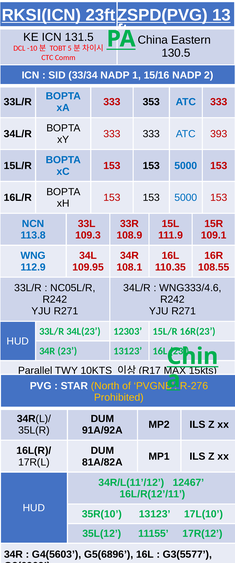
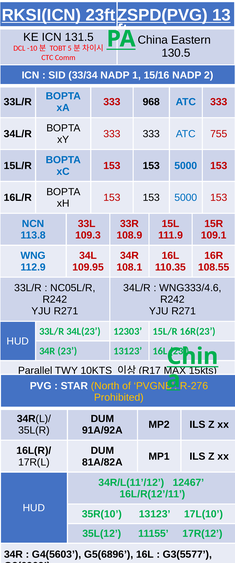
353: 353 -> 968 (151, 102)
393: 393 -> 755 (219, 134)
